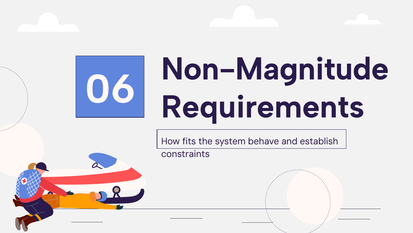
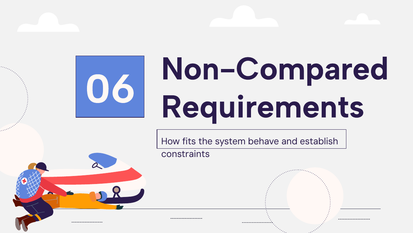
Non-Magnitude: Non-Magnitude -> Non-Compared (275, 69)
